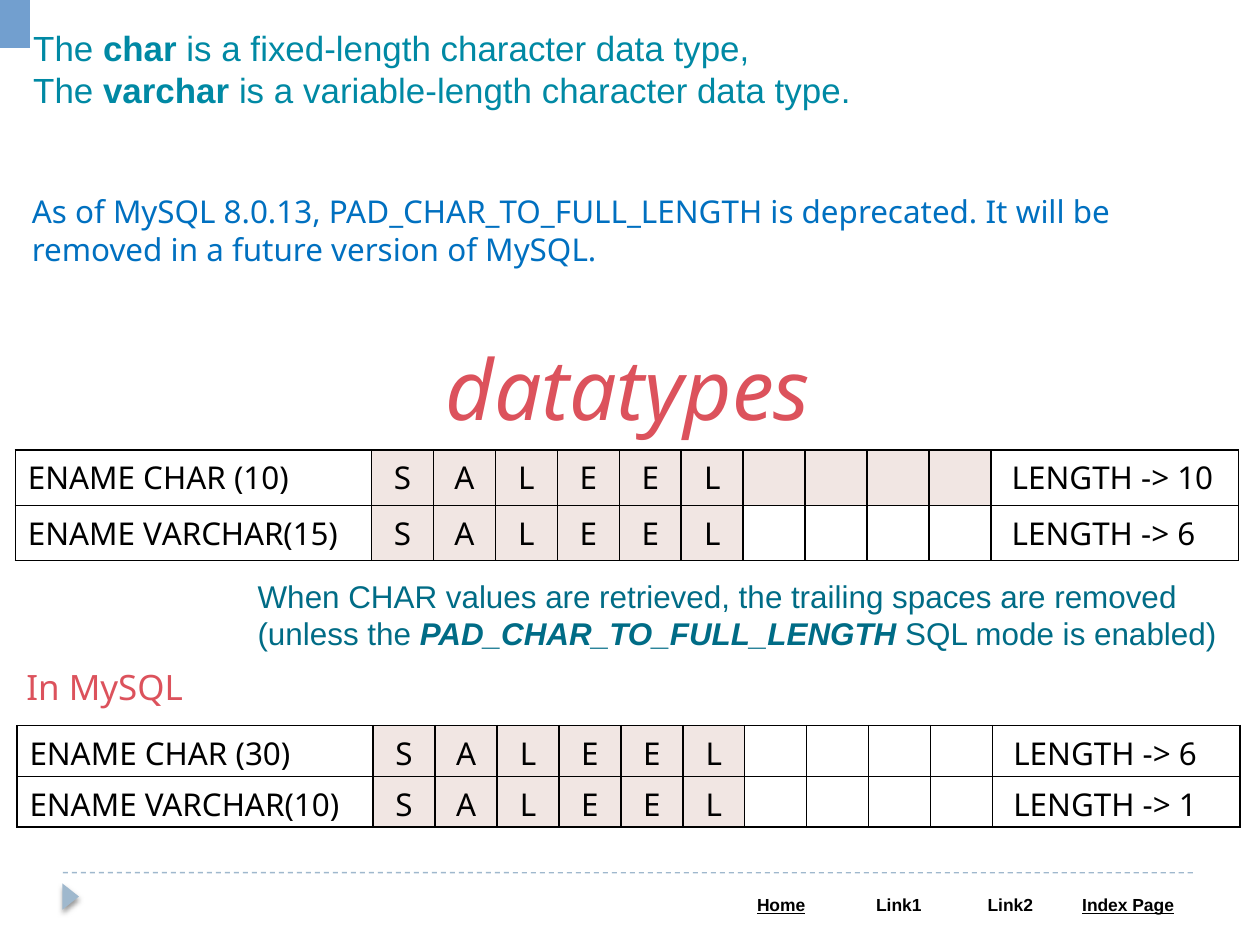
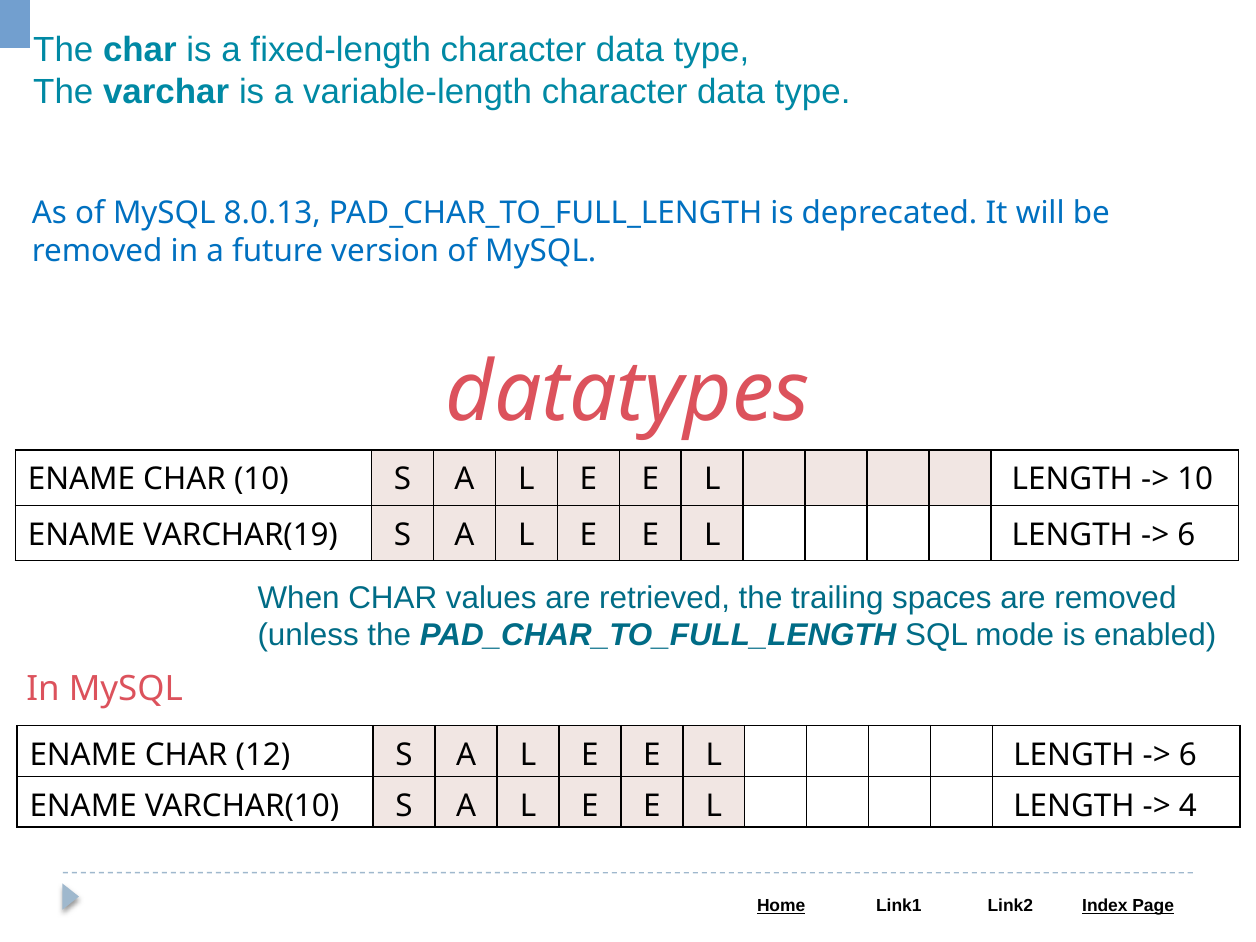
VARCHAR(15: VARCHAR(15 -> VARCHAR(19 (241, 535)
30: 30 -> 12 (263, 755)
1: 1 -> 4 (1188, 806)
